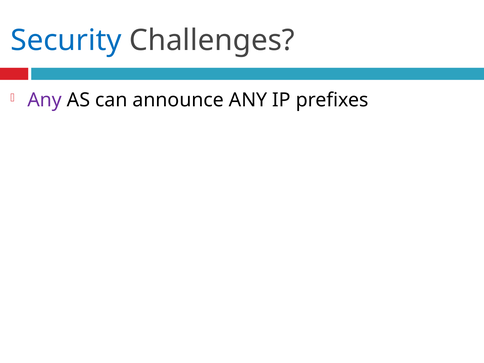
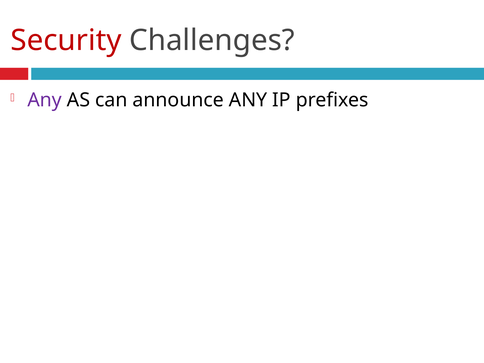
Security colour: blue -> red (66, 40)
